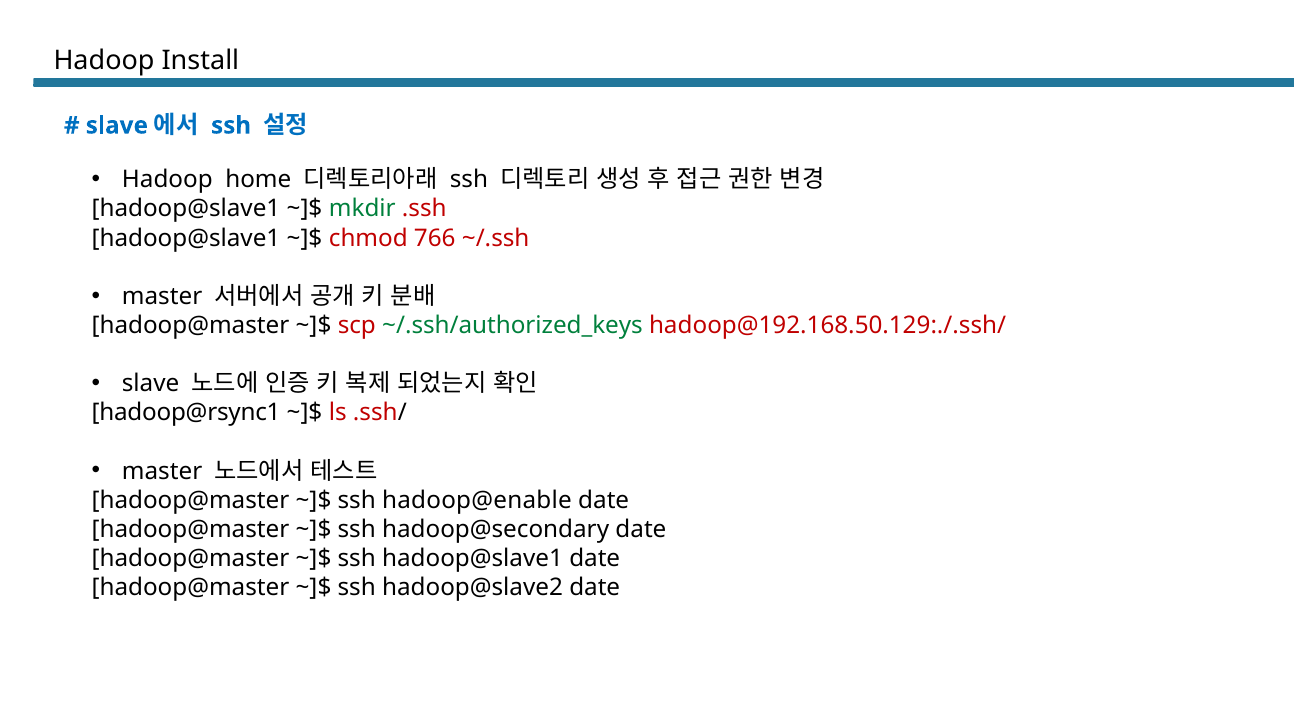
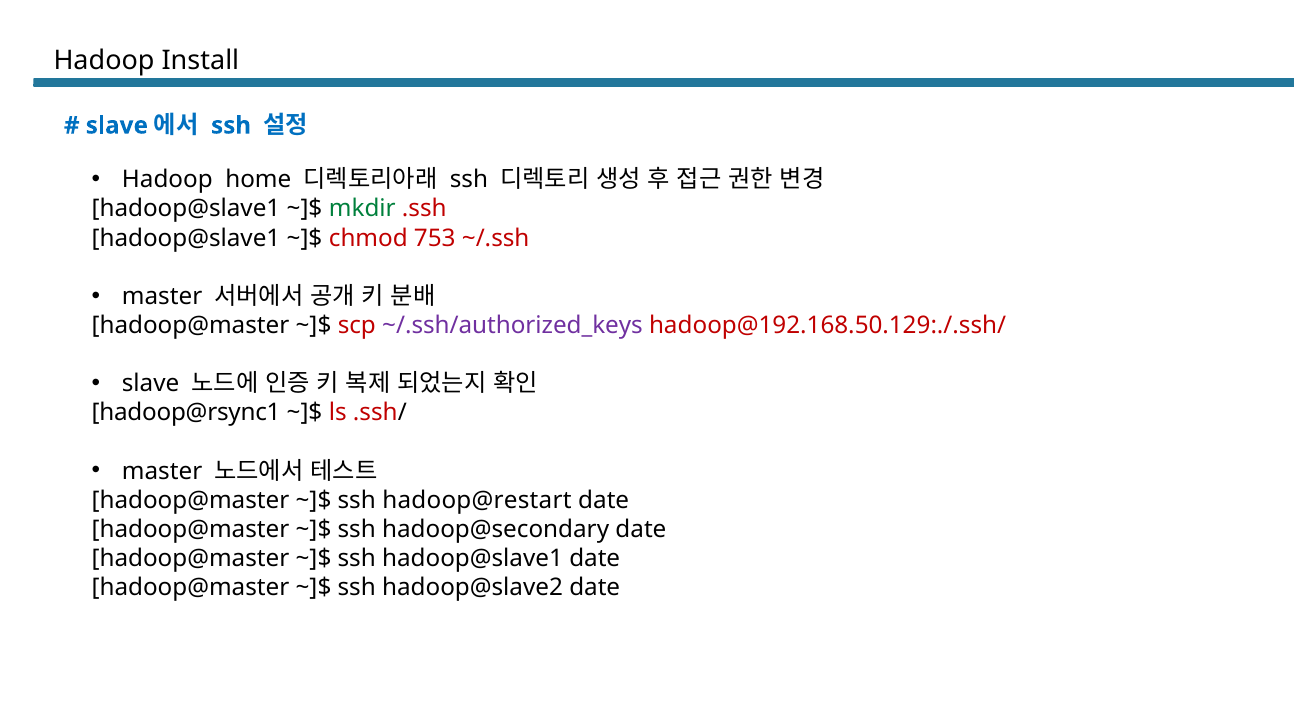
766: 766 -> 753 (435, 238)
~/.ssh/authorized_keys colour: green -> purple (513, 325)
hadoop@enable: hadoop@enable -> hadoop@restart (477, 500)
